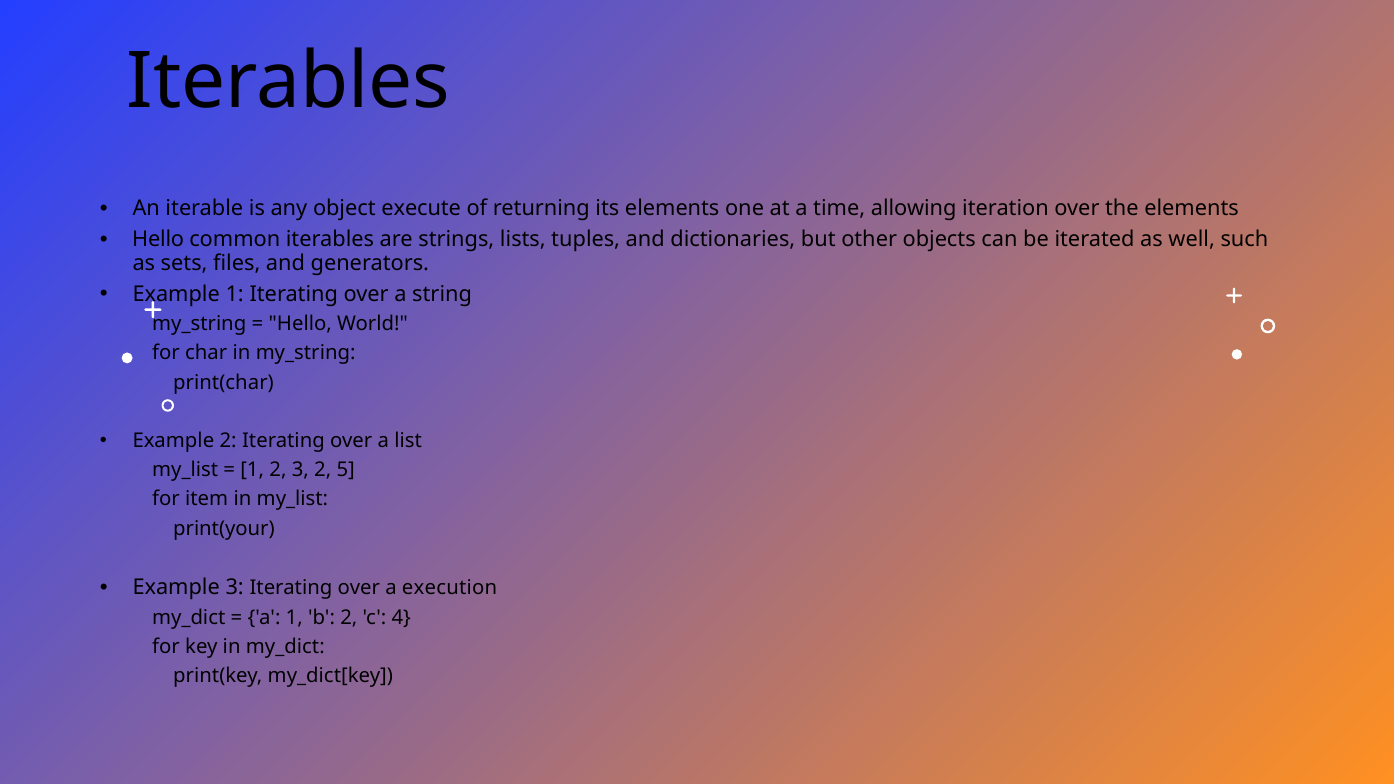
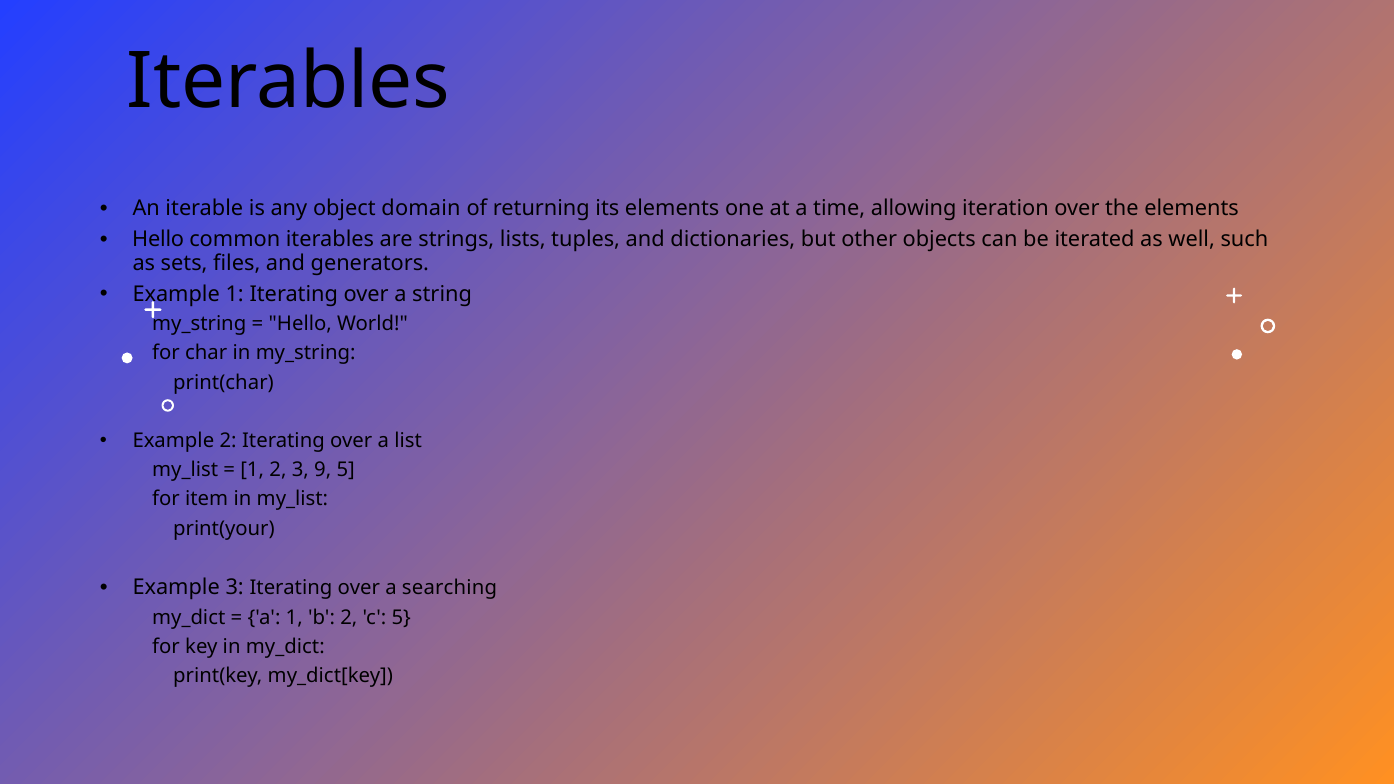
execute: execute -> domain (421, 209)
3 2: 2 -> 9 (323, 470)
execution: execution -> searching (450, 588)
c 4: 4 -> 5 (401, 618)
